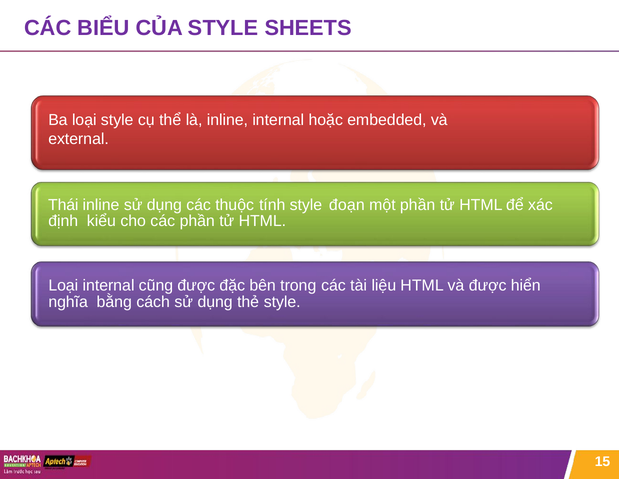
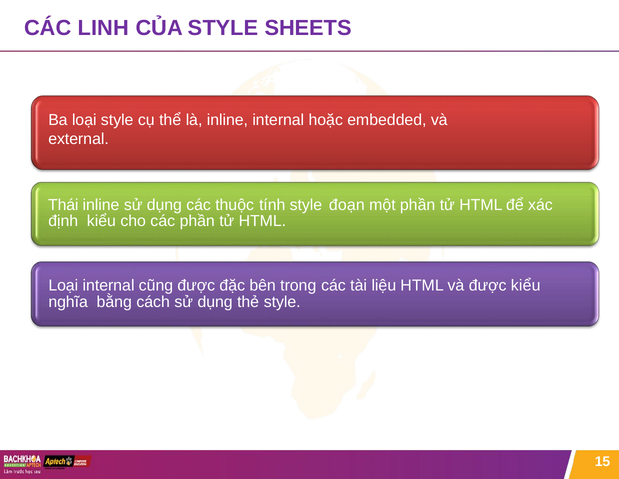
BIỂU: BIỂU -> LINH (103, 28)
được hiển: hiển -> kiểu (526, 285)
